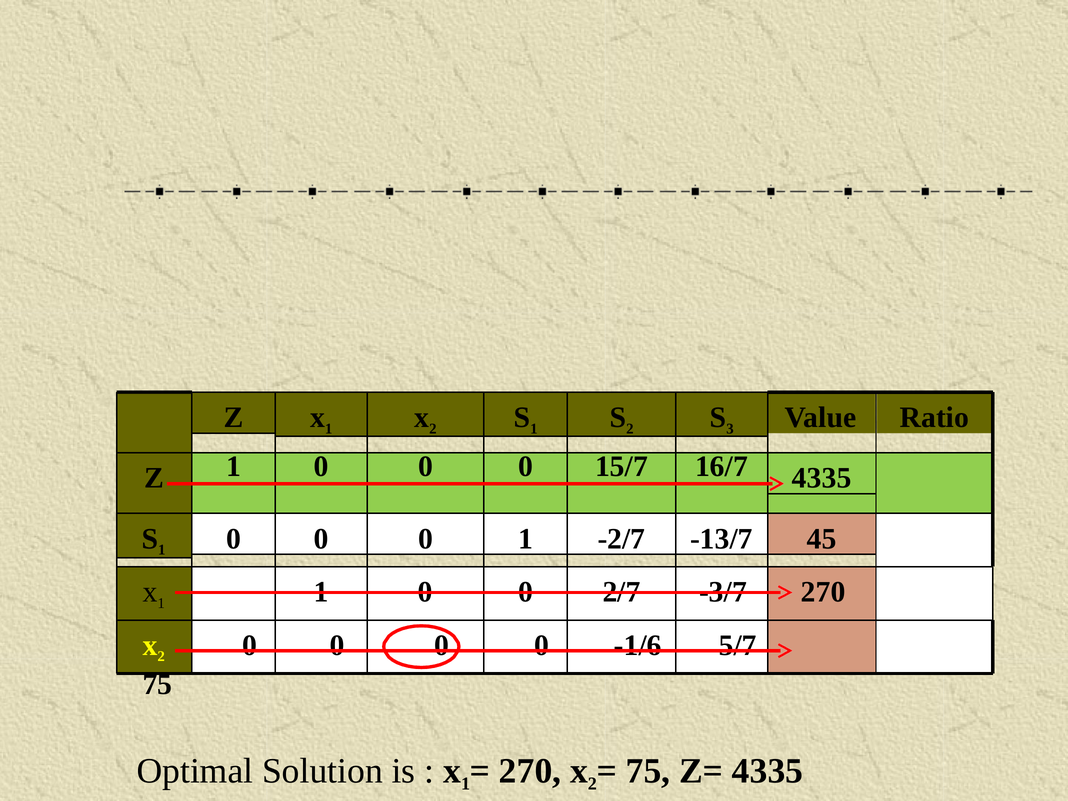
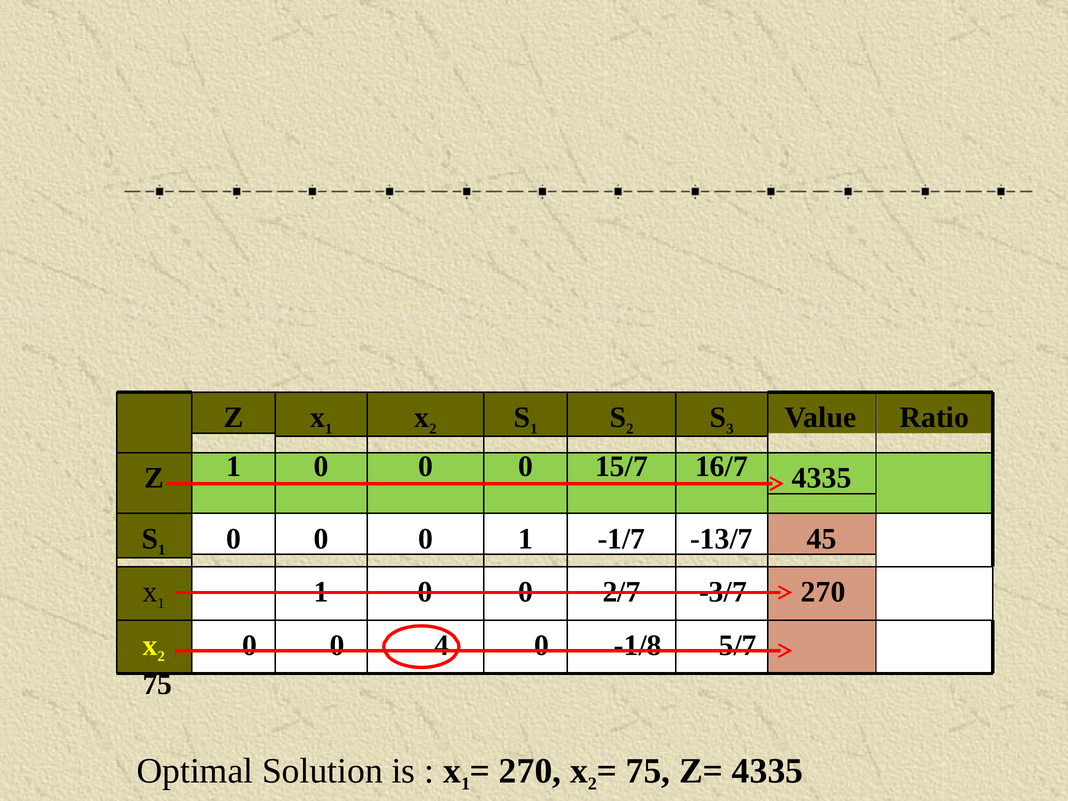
-2/7: -2/7 -> -1/7 (621, 539)
0: 0 -> 4 (442, 646)
-1/6: -1/6 -> -1/8 (638, 646)
